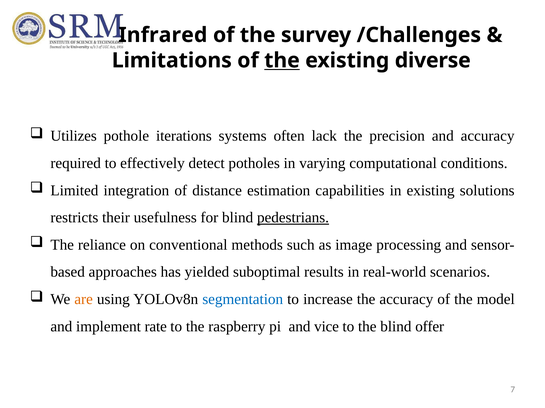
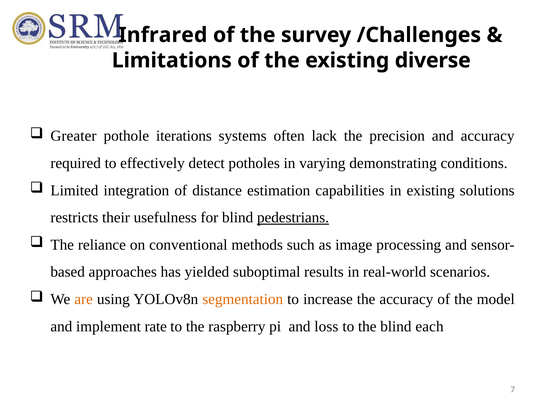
the underline: present -> none (282, 61)
Utilizes: Utilizes -> Greater (73, 136)
computational: computational -> demonstrating (393, 163)
segmentation colour: blue -> orange (243, 300)
vice: vice -> loss (326, 327)
offer: offer -> each (430, 327)
